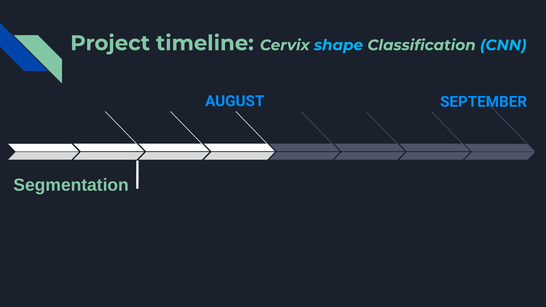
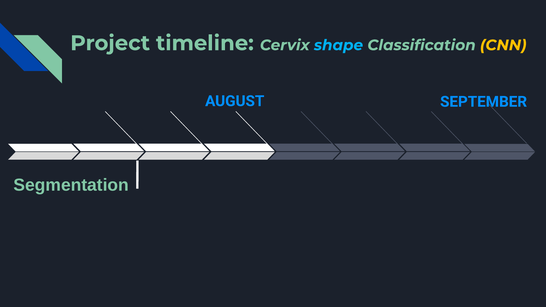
CNN colour: light blue -> yellow (503, 45)
